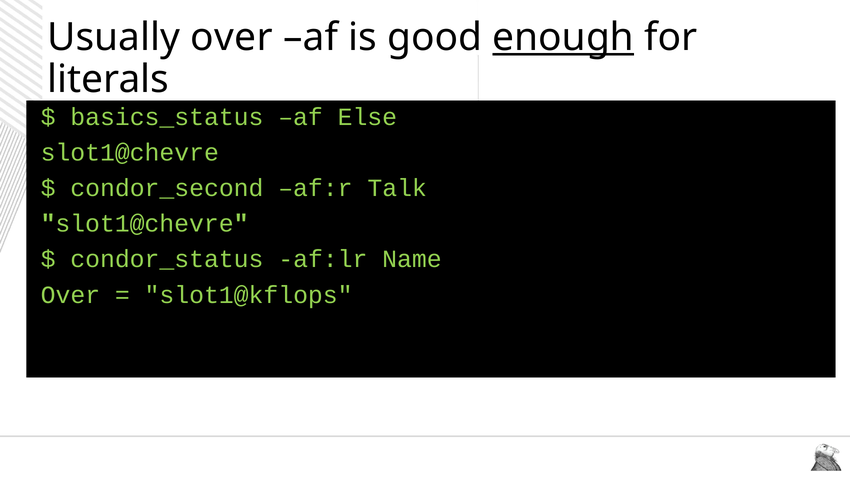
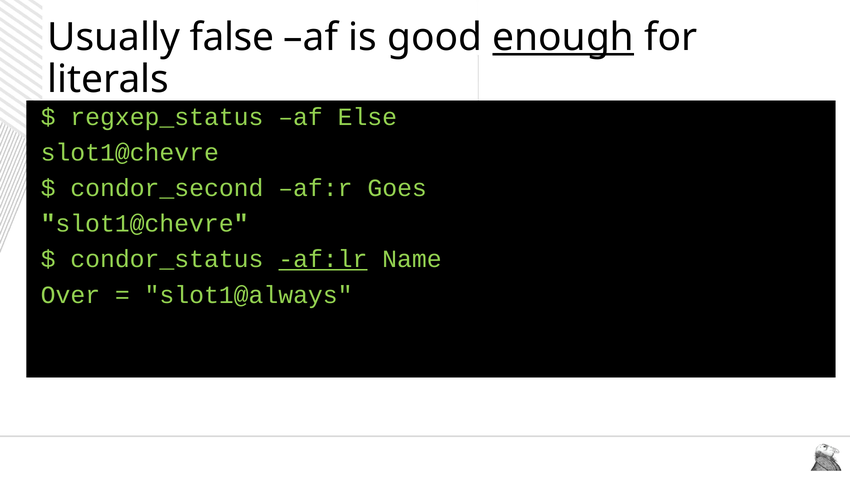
Usually over: over -> false (232, 38)
basics_status: basics_status -> regxep_status (167, 117)
Talk: Talk -> Goes (397, 188)
af:lr underline: none -> present (323, 259)
slot1@kflops: slot1@kflops -> slot1@always (249, 295)
